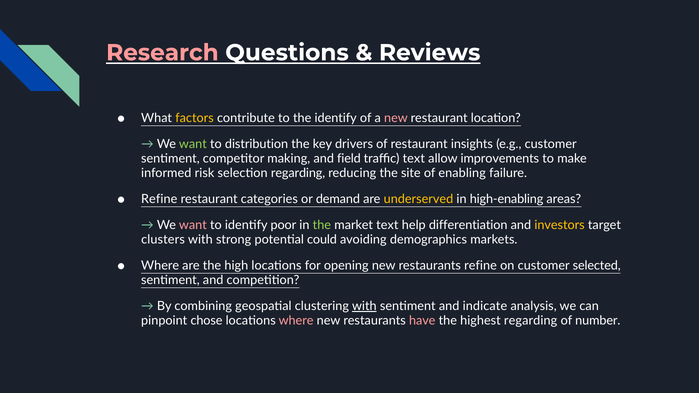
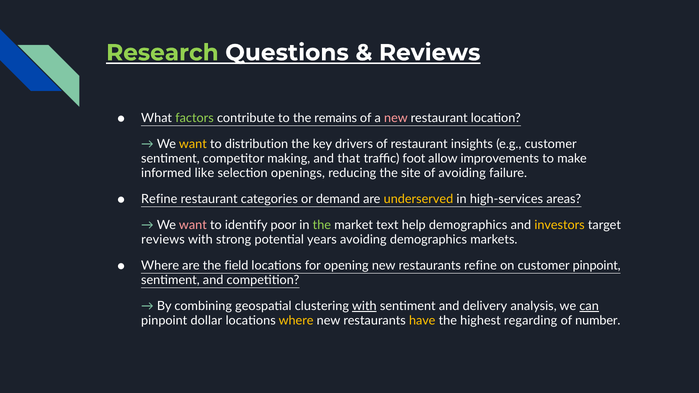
Research colour: pink -> light green (162, 53)
factors colour: yellow -> light green (195, 118)
the identify: identify -> remains (336, 118)
want colour: light green -> yellow (193, 144)
field: field -> that (349, 159)
traffic text: text -> foot (414, 159)
risk: risk -> like (204, 173)
selection regarding: regarding -> openings (298, 173)
of enabling: enabling -> avoiding (462, 173)
high-enabling: high-enabling -> high-services (506, 199)
help differentiation: differentiation -> demographics (468, 225)
clusters: clusters -> reviews (163, 240)
could: could -> years (322, 240)
high: high -> field (236, 266)
customer selected: selected -> pinpoint (597, 266)
indicate: indicate -> delivery (485, 306)
can underline: none -> present (589, 306)
chose: chose -> dollar (206, 321)
where colour: pink -> yellow (296, 321)
have colour: pink -> yellow (422, 321)
